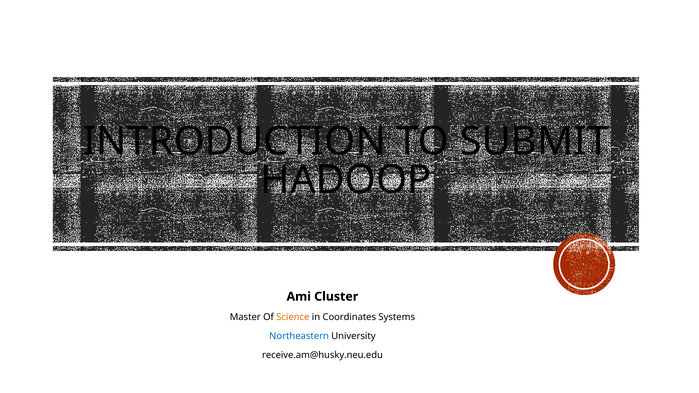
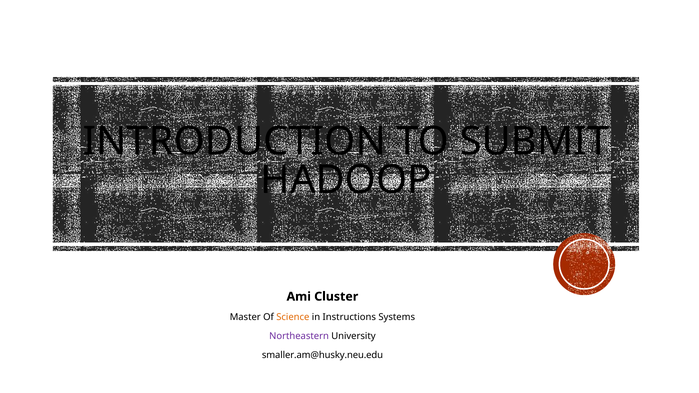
Coordinates: Coordinates -> Instructions (349, 317)
Northeastern colour: blue -> purple (299, 336)
receive.am@husky.neu.edu: receive.am@husky.neu.edu -> smaller.am@husky.neu.edu (322, 355)
